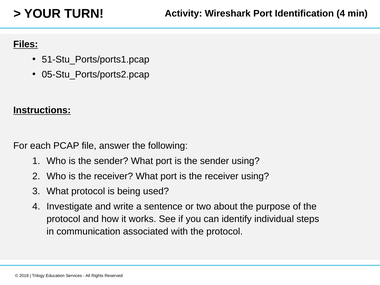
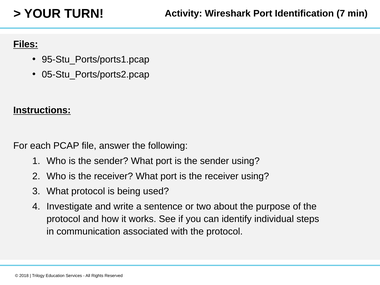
Identification 4: 4 -> 7 (341, 13)
51-Stu_Ports/ports1.pcap: 51-Stu_Ports/ports1.pcap -> 95-Stu_Ports/ports1.pcap (96, 59)
